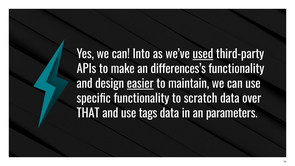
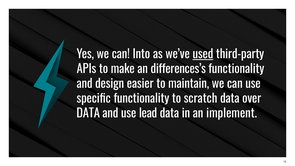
easier underline: present -> none (140, 84)
THAT: THAT -> DATA (88, 113)
tags: tags -> lead (148, 113)
parameters: parameters -> implement (232, 113)
